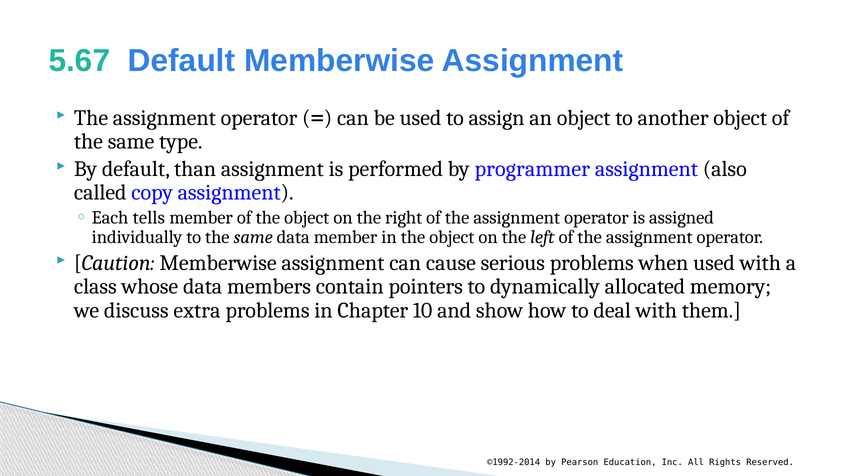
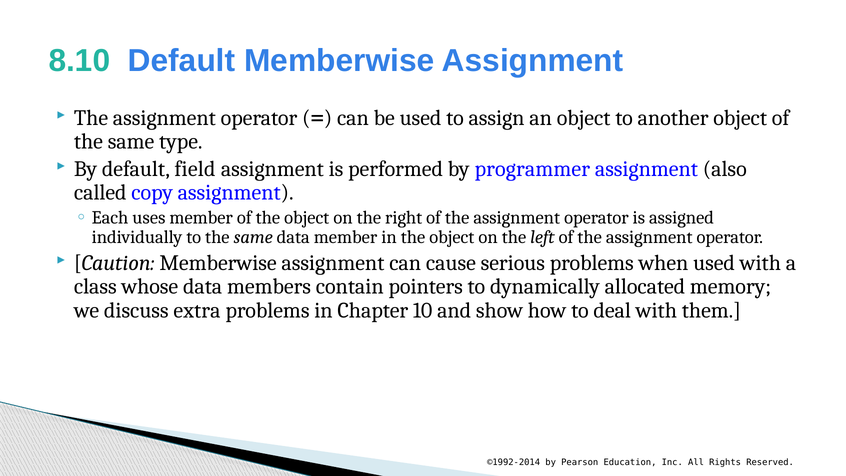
5.67: 5.67 -> 8.10 (79, 61)
than: than -> field (195, 169)
tells: tells -> uses (149, 217)
